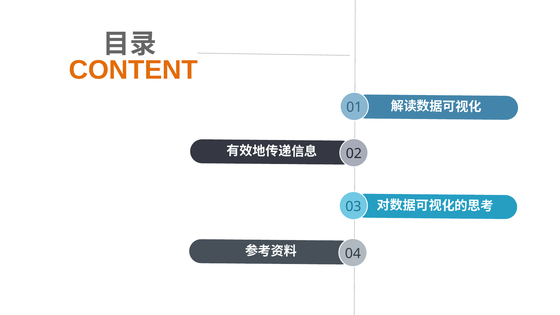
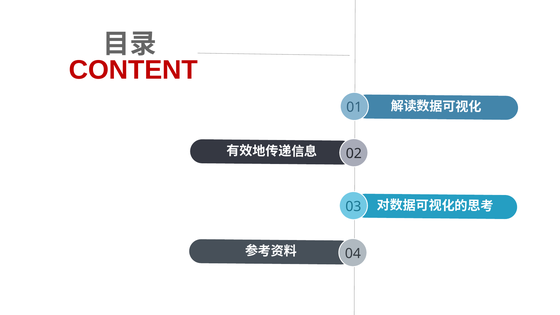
CONTENT colour: orange -> red (133, 70)
